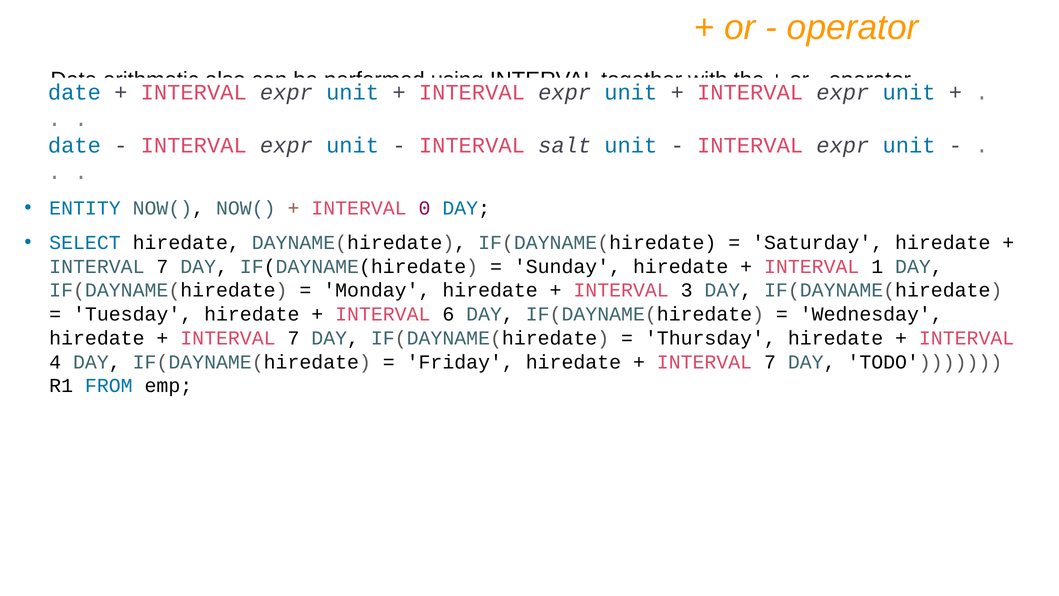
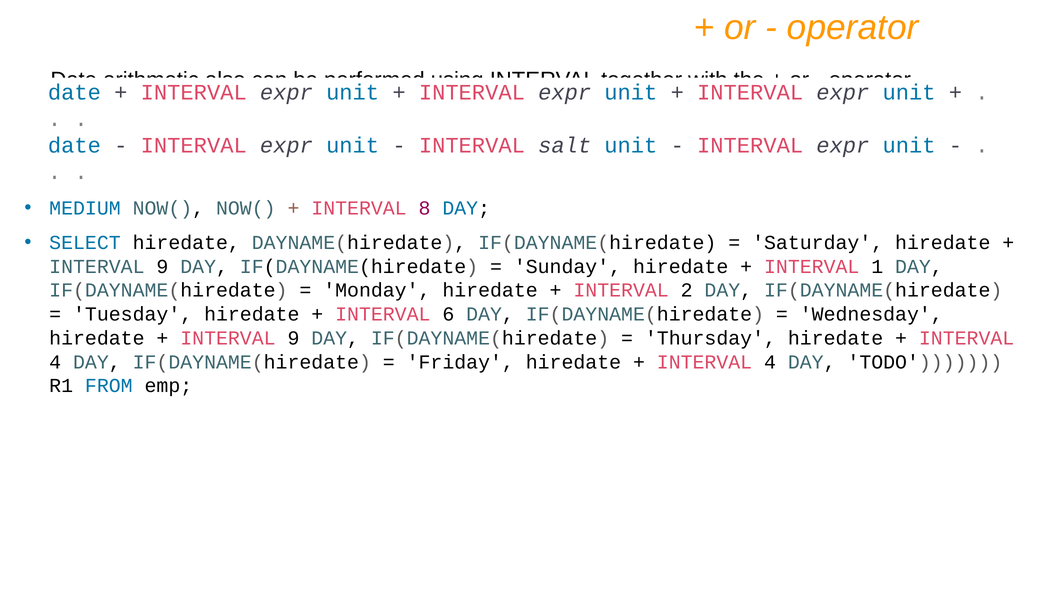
ENTITY: ENTITY -> MEDIUM (85, 208)
0: 0 -> 8 (425, 208)
7: 7 -> 9 (162, 266)
3: 3 -> 2 (687, 290)
7: 7 -> 9 (293, 338)
7: 7 -> 4 (770, 362)
